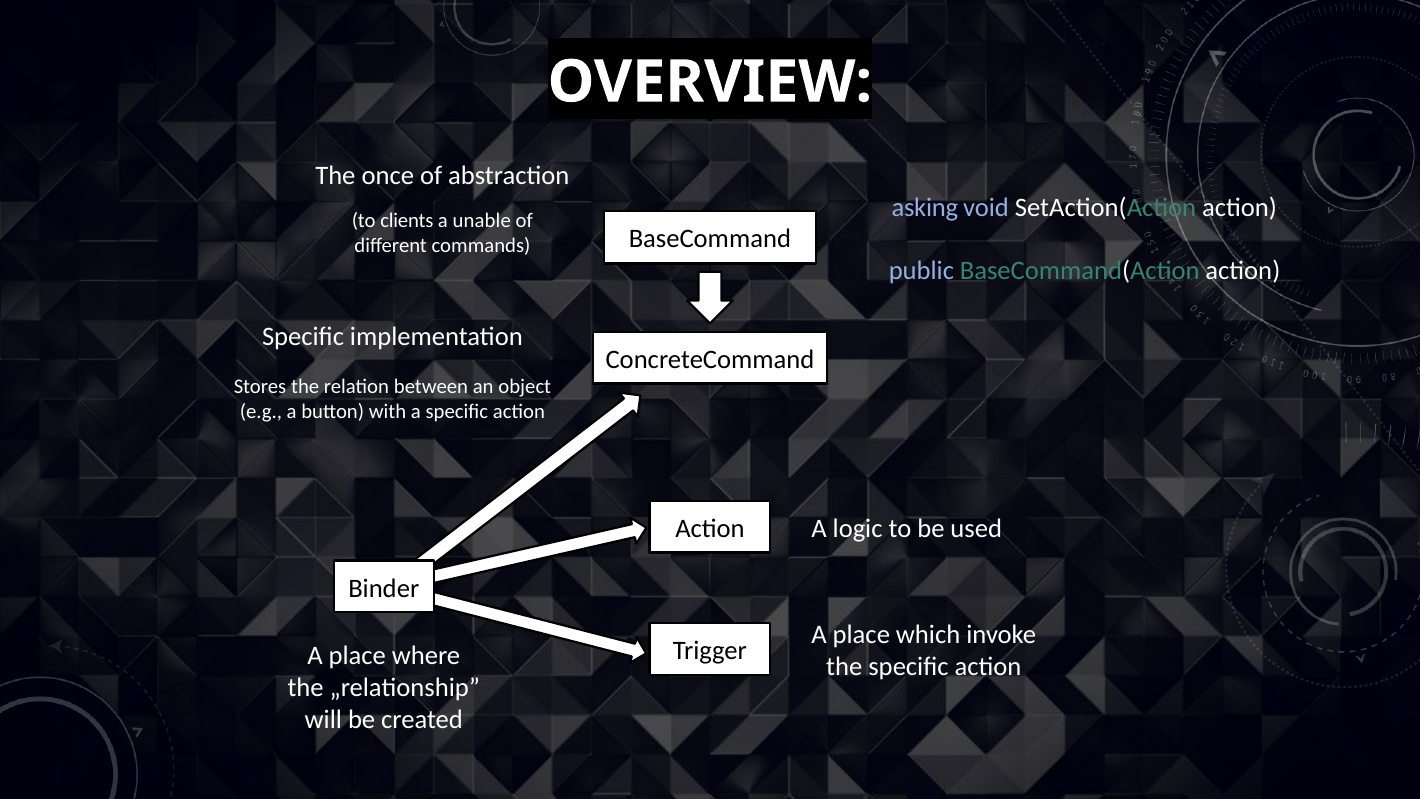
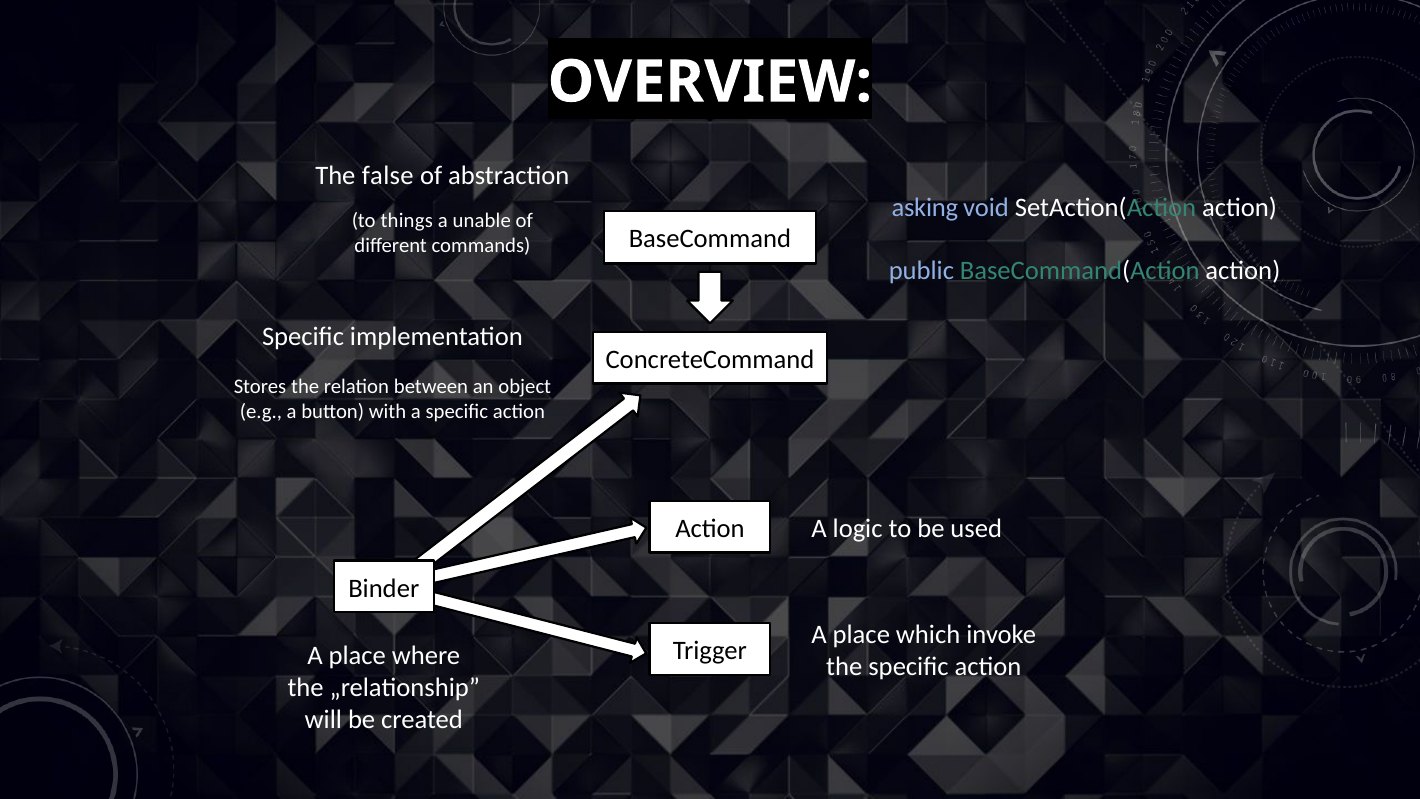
once: once -> false (388, 175)
clients: clients -> things (407, 221)
